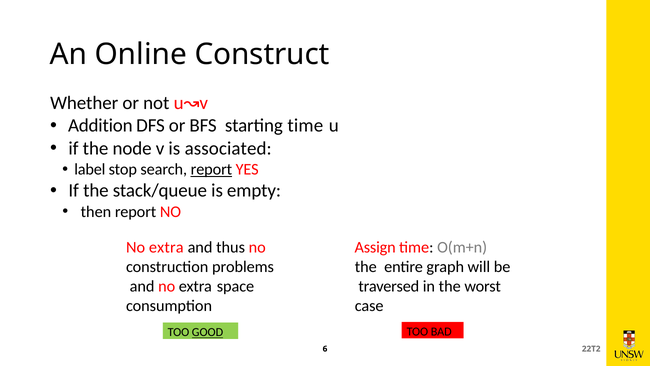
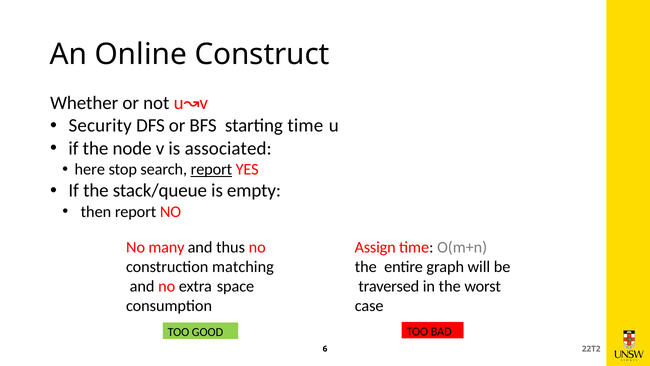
Addition: Addition -> Security (100, 125)
label: label -> here (90, 169)
extra: extra -> many (166, 247)
problems: problems -> matching (243, 267)
GOOD underline: present -> none (207, 332)
